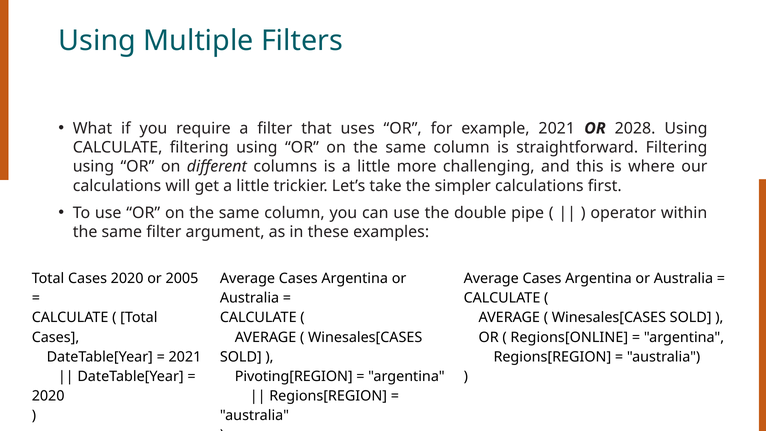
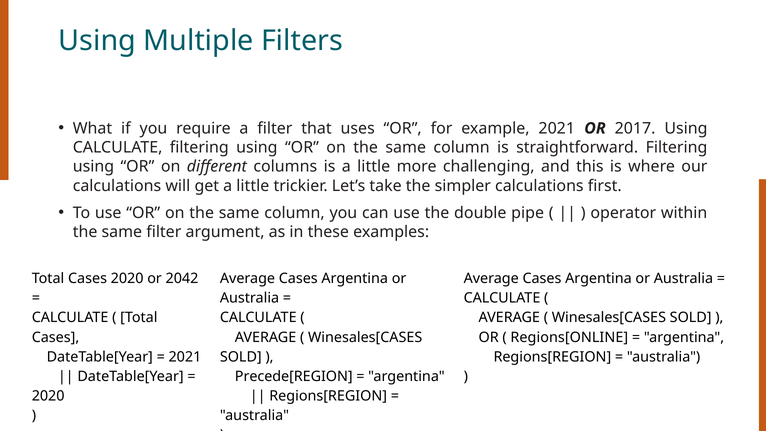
2028: 2028 -> 2017 (635, 128)
2005: 2005 -> 2042 (182, 279)
Pivoting[REGION: Pivoting[REGION -> Precede[REGION (294, 376)
